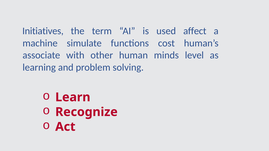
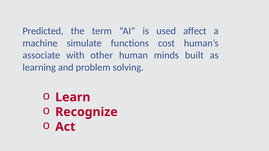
Initiatives: Initiatives -> Predicted (43, 31)
level: level -> built (194, 55)
